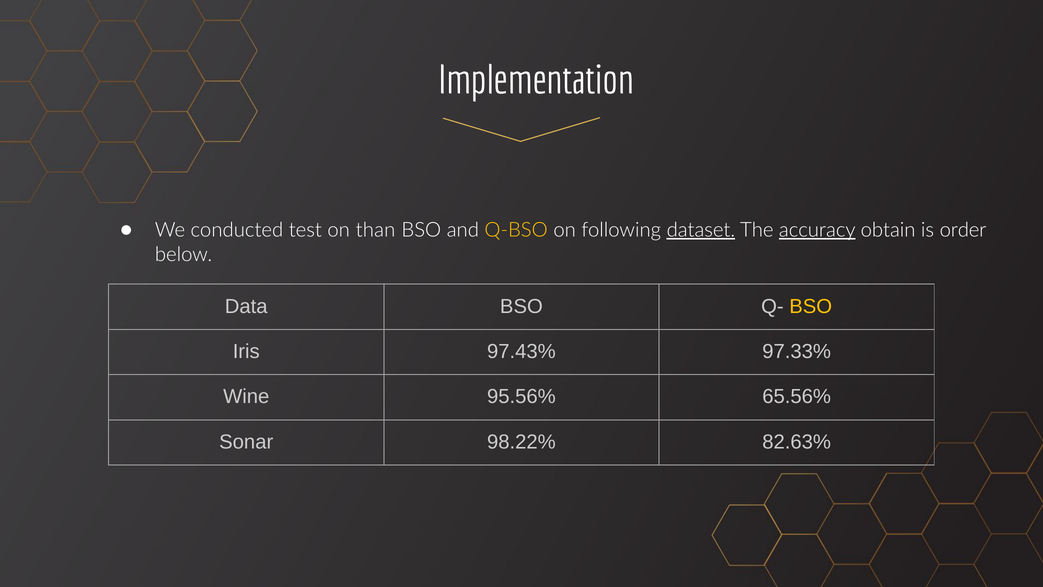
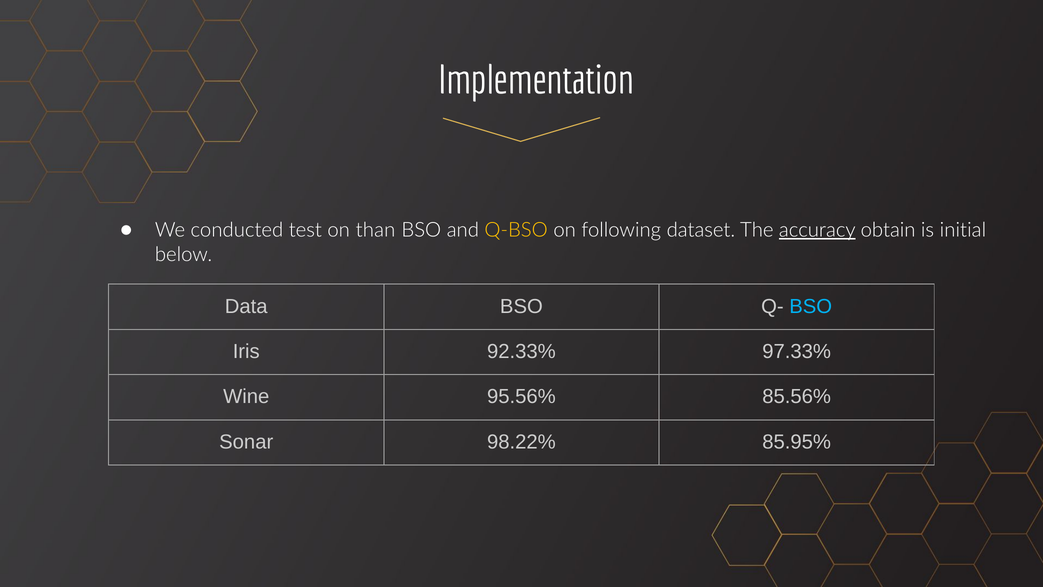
dataset underline: present -> none (701, 230)
order: order -> initial (963, 230)
BSO colour: yellow -> light blue (811, 306)
97.43%: 97.43% -> 92.33% (521, 351)
65.56%: 65.56% -> 85.56% (797, 397)
82.63%: 82.63% -> 85.95% (797, 442)
